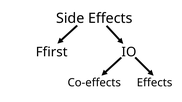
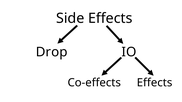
Ffirst: Ffirst -> Drop (52, 52)
